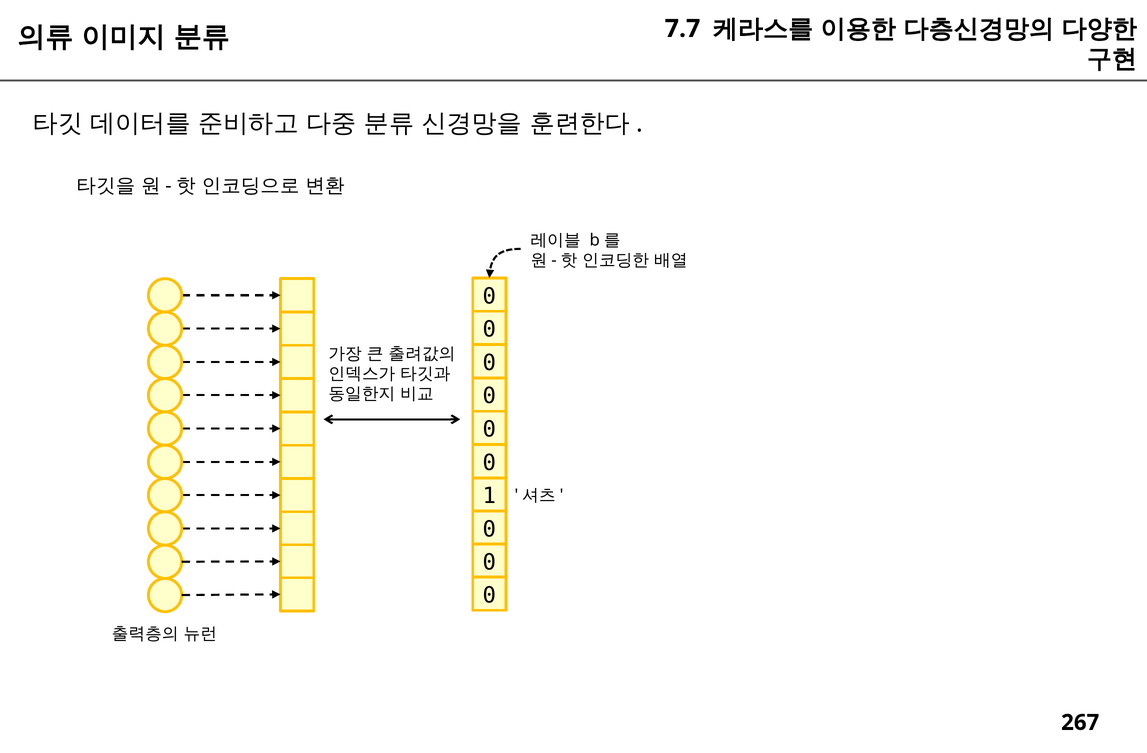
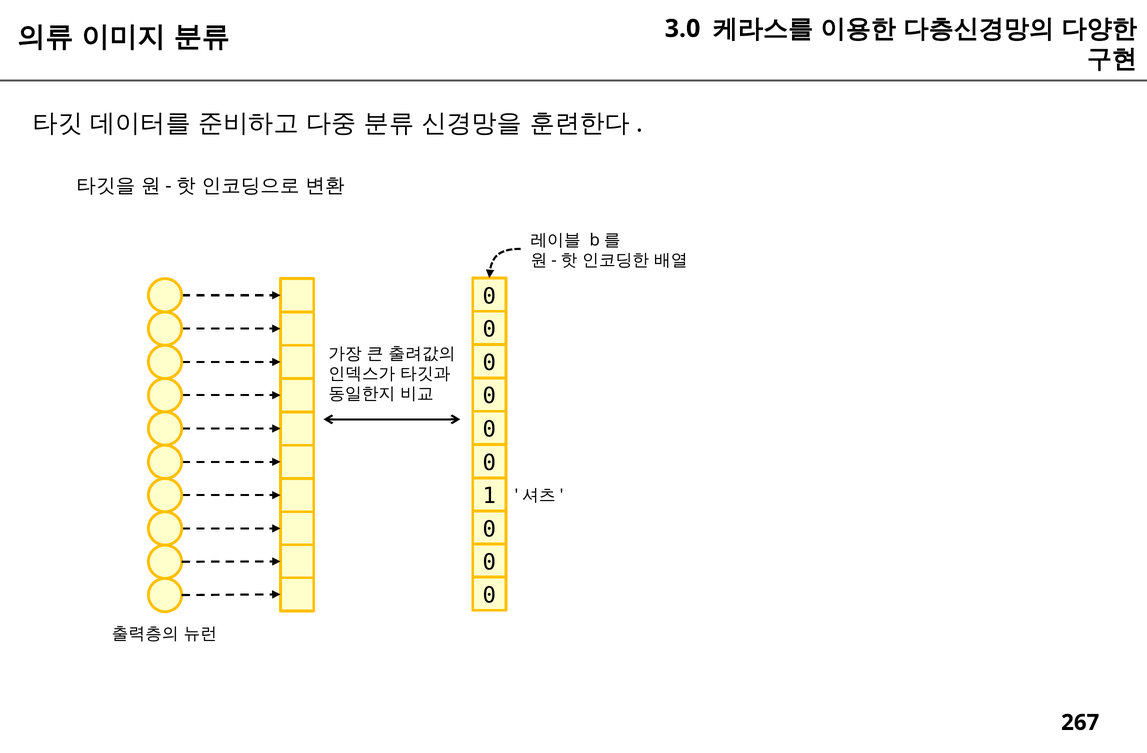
7.7: 7.7 -> 3.0 (683, 29)
